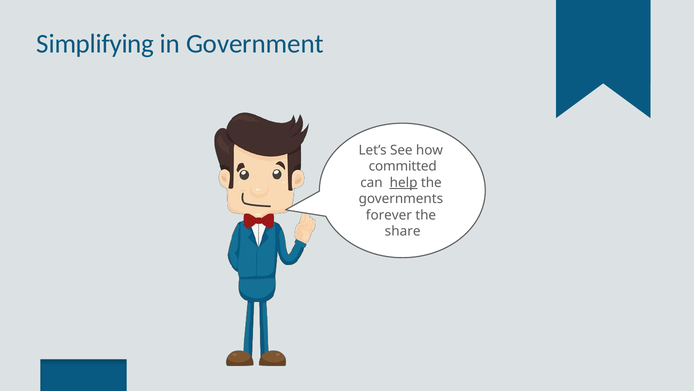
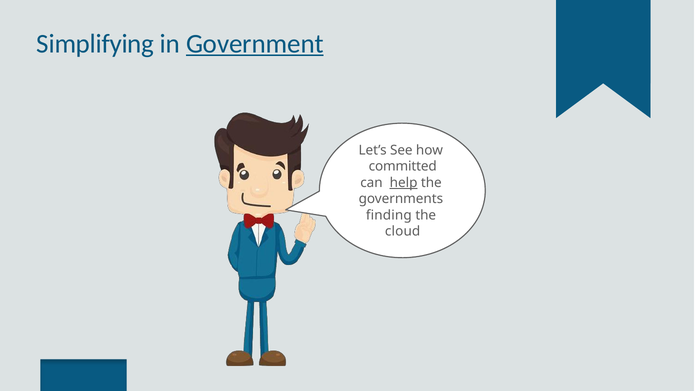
Government underline: none -> present (255, 44)
forever: forever -> finding (389, 215)
share: share -> cloud (403, 231)
